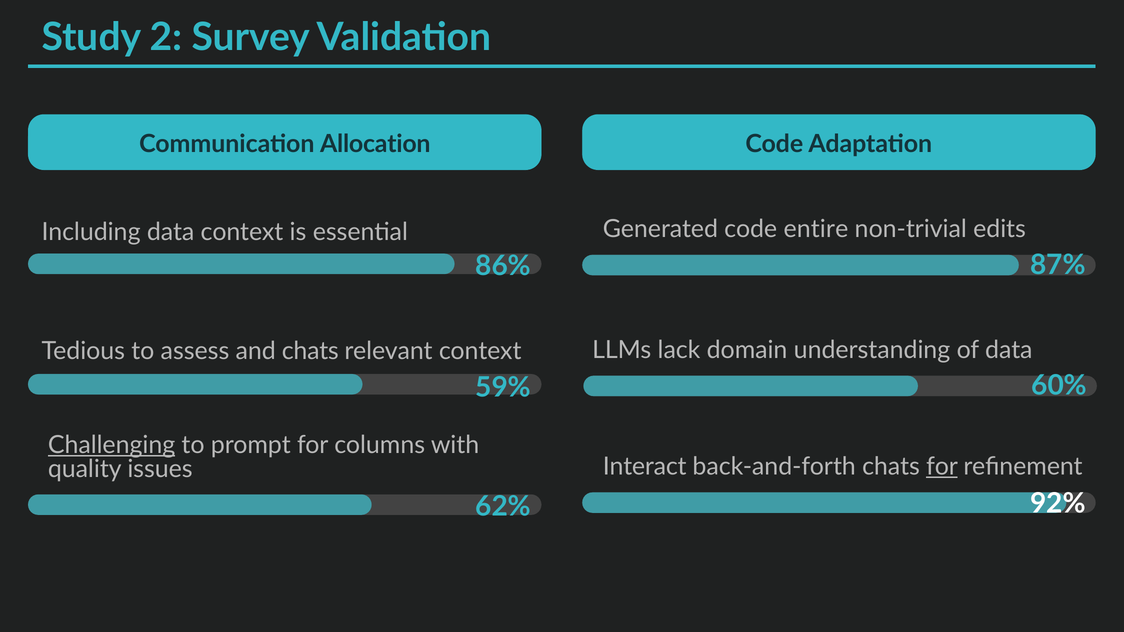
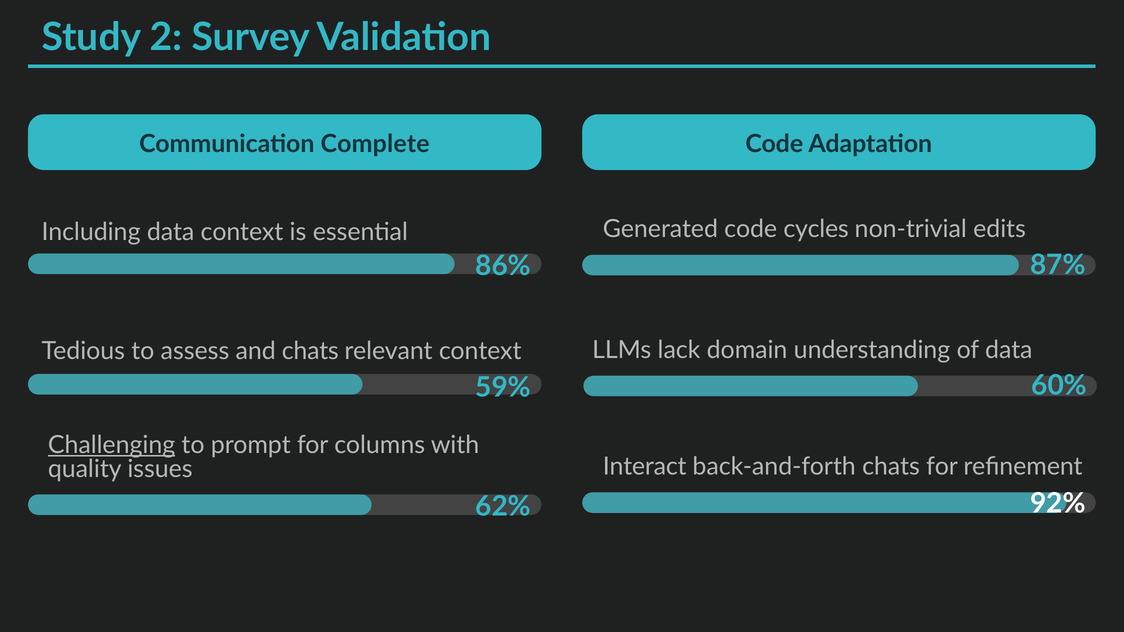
Allocation: Allocation -> Complete (375, 144)
entire: entire -> cycles (816, 229)
for underline: present -> none (942, 467)
